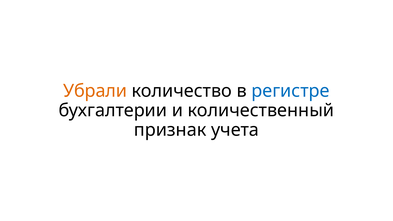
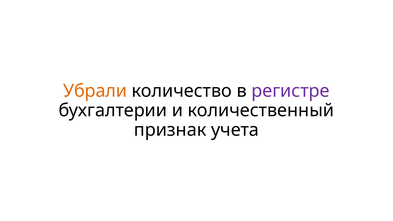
регистре colour: blue -> purple (290, 91)
